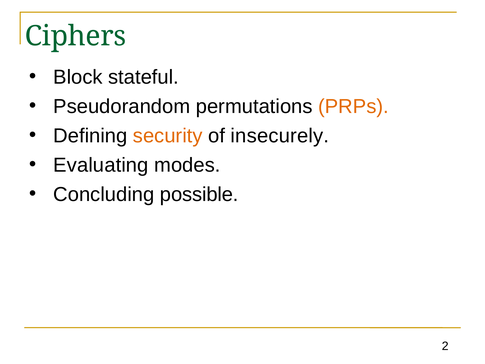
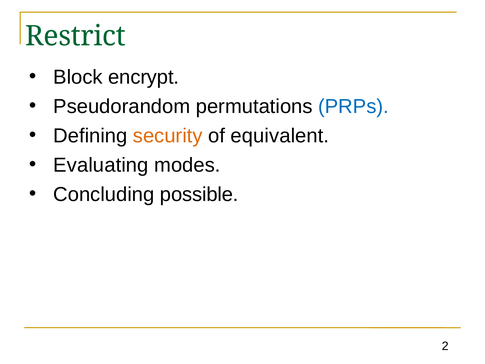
Ciphers: Ciphers -> Restrict (76, 36)
stateful: stateful -> encrypt (144, 77)
PRPs colour: orange -> blue (353, 106)
insecurely: insecurely -> equivalent (280, 136)
